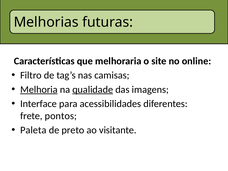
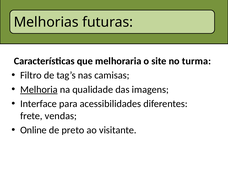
online: online -> turma (196, 61)
qualidade underline: present -> none (93, 89)
pontos: pontos -> vendas (61, 116)
Paleta: Paleta -> Online (33, 130)
